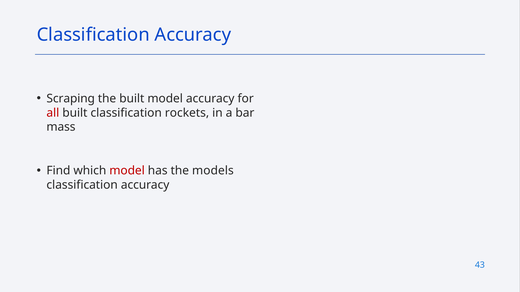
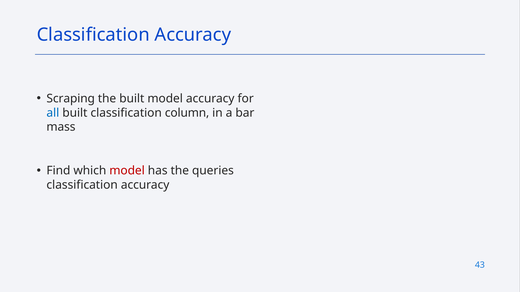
all colour: red -> blue (53, 113)
rockets: rockets -> column (187, 113)
models: models -> queries (213, 171)
